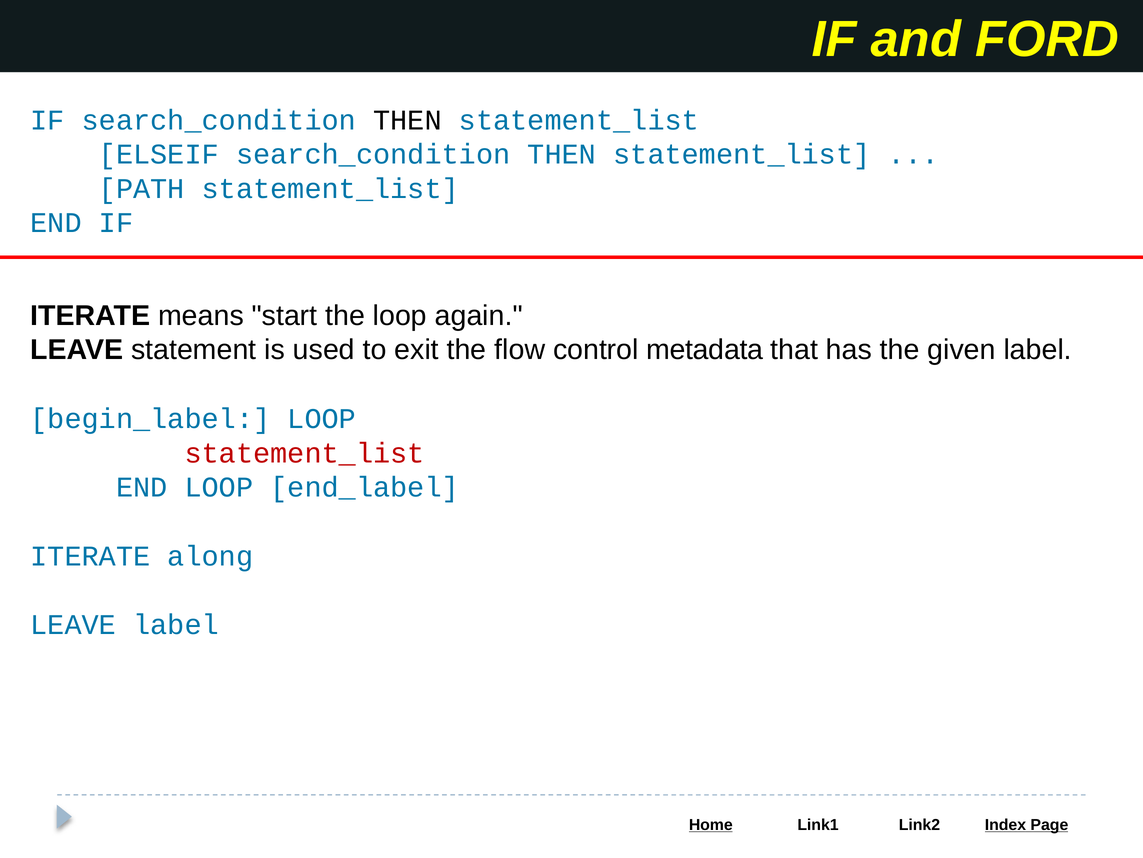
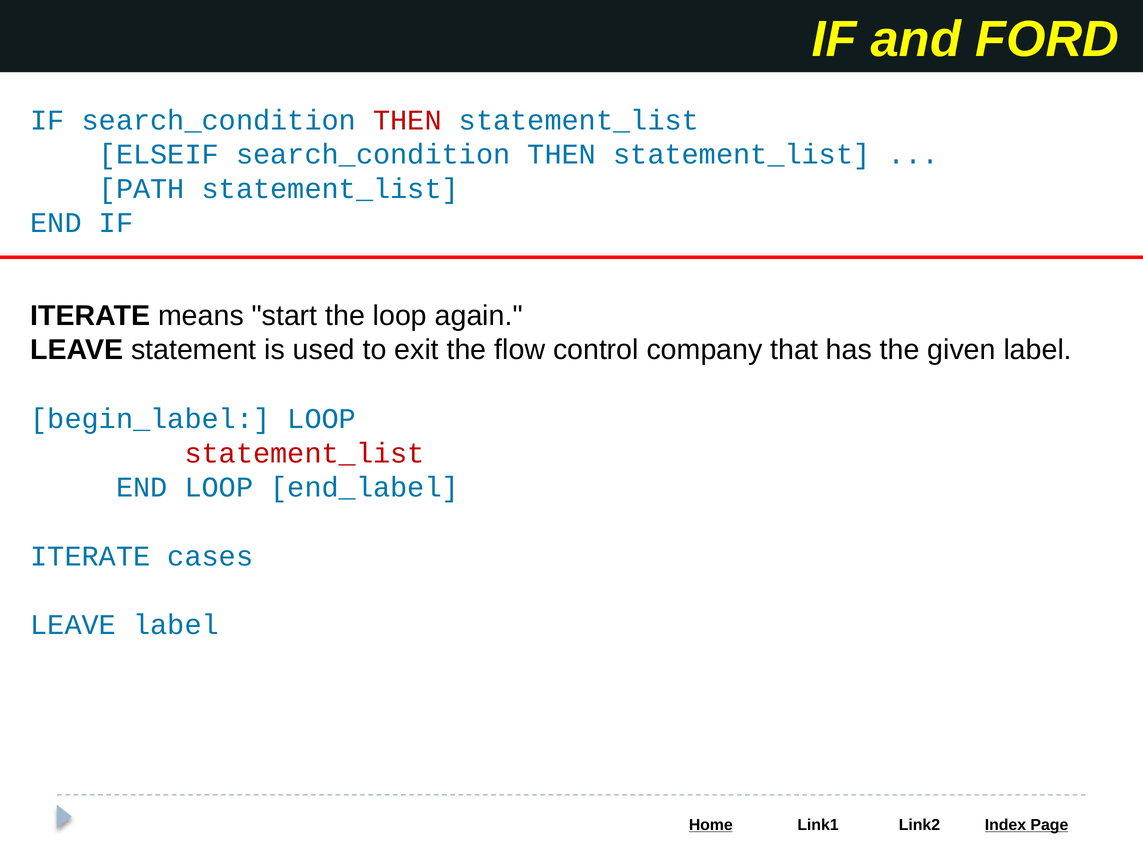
THEN colour: black -> red (407, 120)
metadata: metadata -> company (705, 350)
along: along -> cases (210, 556)
